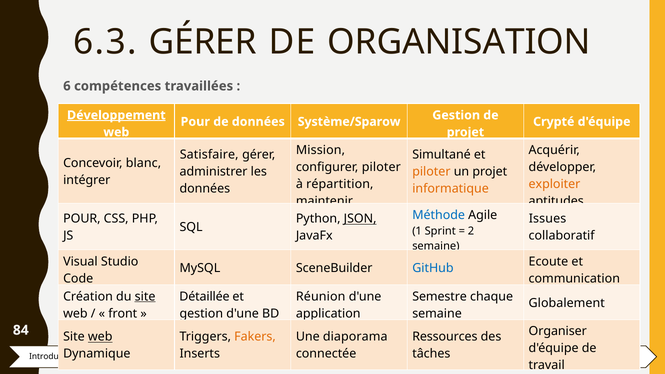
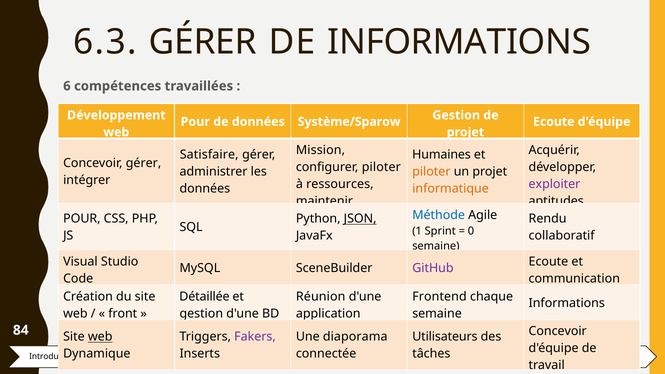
DE ORGANISATION: ORGANISATION -> INFORMATIONS (459, 42)
Développement underline: present -> none (116, 115)
Crypté: Crypté -> Ecoute (554, 122)
Simultané: Simultané -> Humaines (442, 155)
Concevoir blanc: blanc -> gérer (144, 163)
répartition: répartition -> ressources (340, 184)
exploiter colour: orange -> purple (554, 184)
Issues: Issues -> Rendu (548, 219)
2: 2 -> 0 (471, 231)
GitHub colour: blue -> purple (433, 268)
site underline: present -> none (145, 296)
Semestre: Semestre -> Frontend (439, 296)
Globalement: Globalement -> Informations (567, 303)
Organiser: Organiser -> Concevoir (558, 331)
Fakers colour: orange -> purple (255, 337)
Ressources: Ressources -> Utilisateurs (445, 337)
